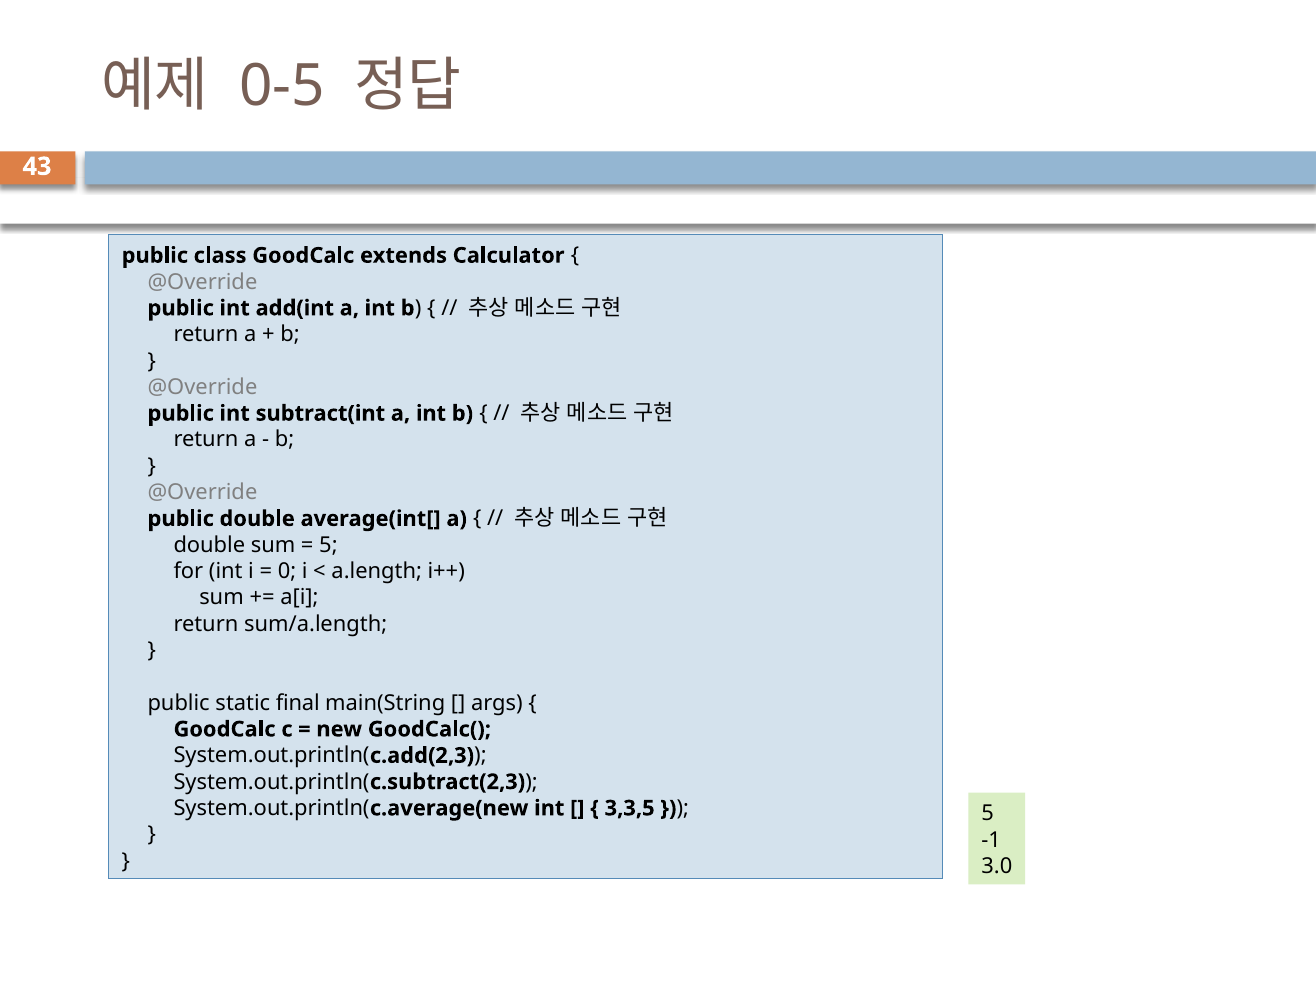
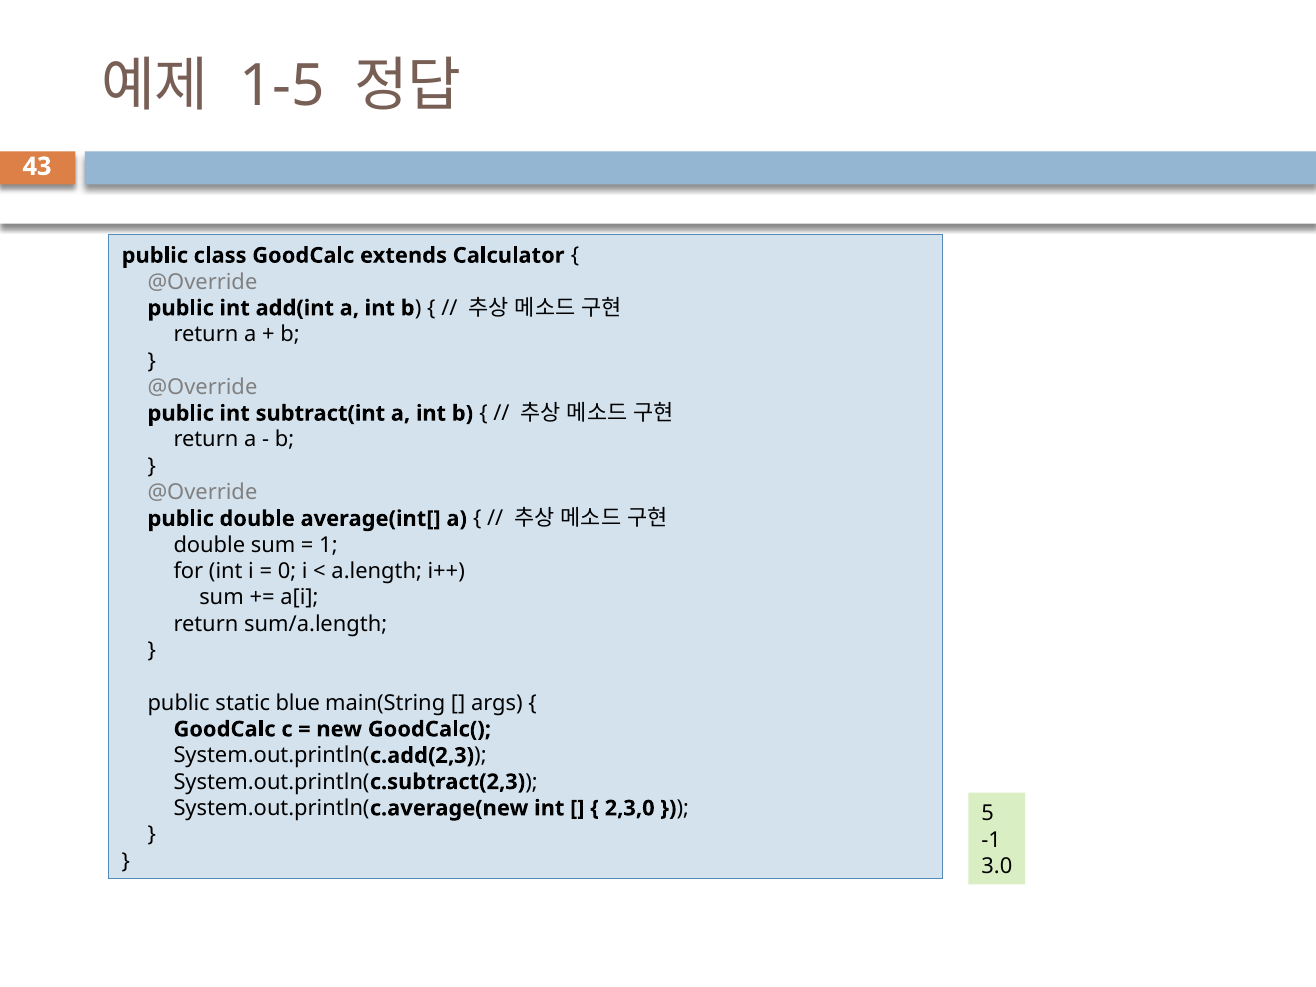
0-5: 0-5 -> 1-5 (282, 86)
5: 5 -> 1 (328, 545)
final: final -> blue (298, 703)
3,3,5: 3,3,5 -> 2,3,0 (630, 808)
